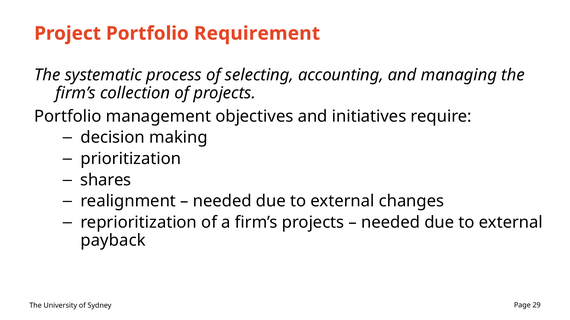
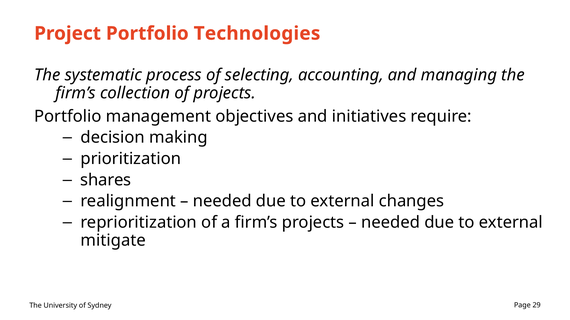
Requirement: Requirement -> Technologies (257, 33)
payback: payback -> mitigate (113, 241)
